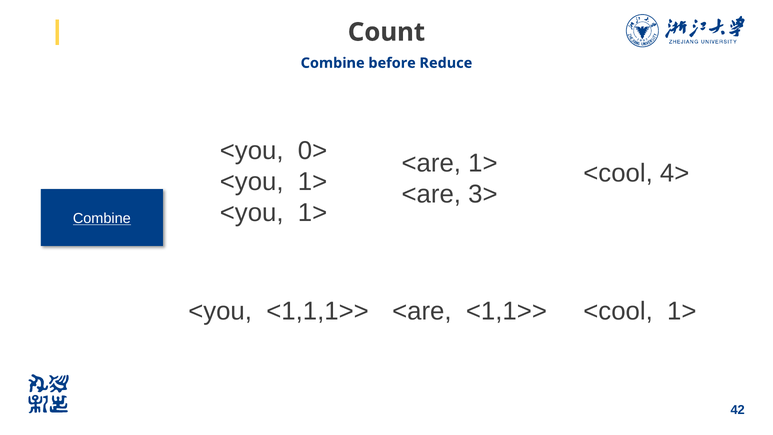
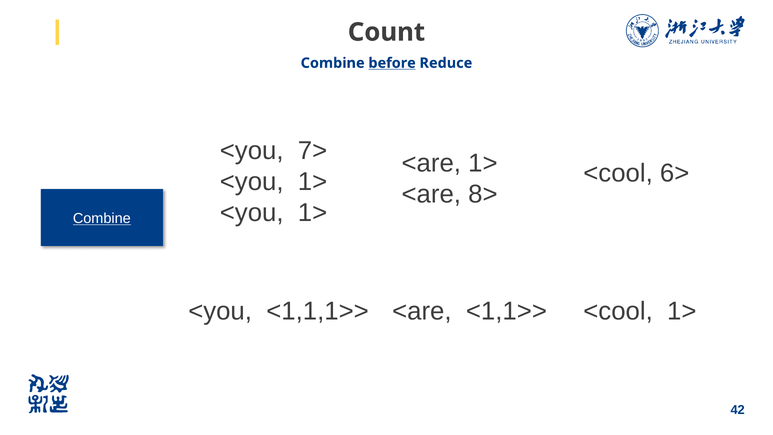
before underline: none -> present (392, 63)
0>: 0> -> 7> (313, 151)
4>: 4> -> 6> (675, 173)
3>: 3> -> 8> (483, 194)
